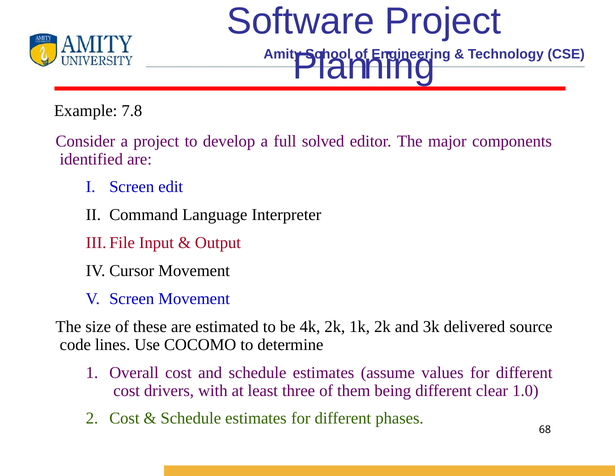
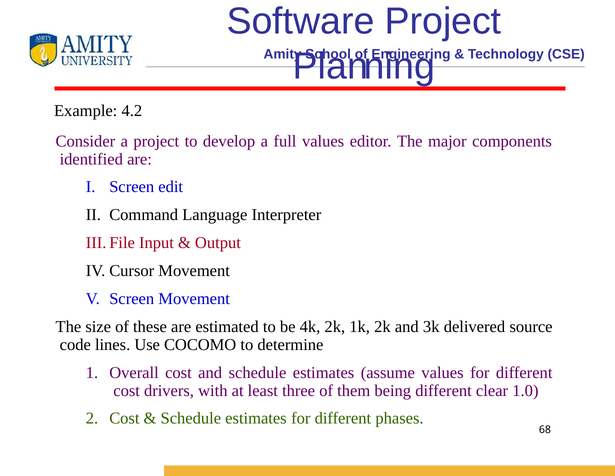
7.8: 7.8 -> 4.2 (132, 111)
full solved: solved -> values (323, 141)
